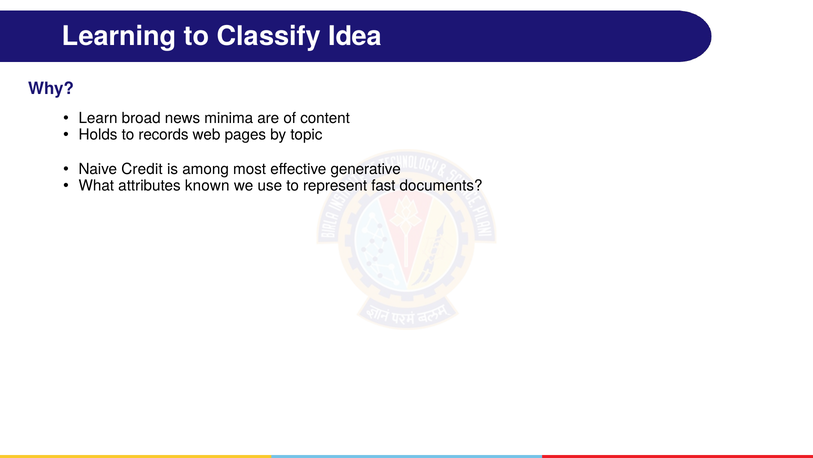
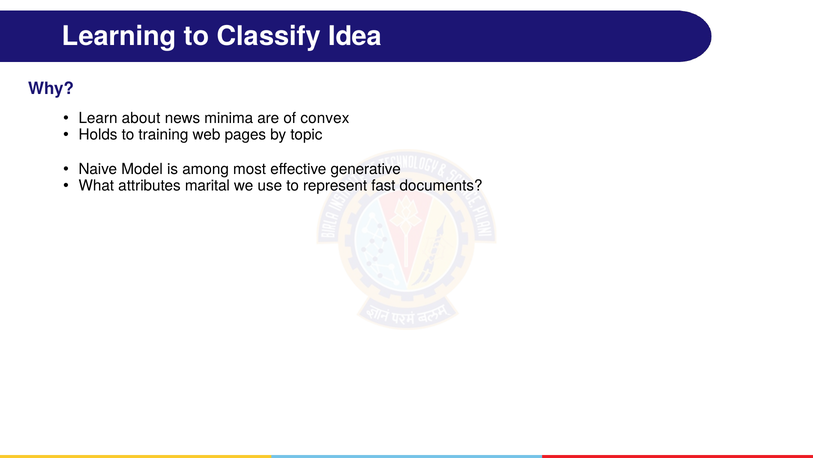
broad: broad -> about (141, 118)
content: content -> convex (325, 118)
records: records -> training (163, 134)
Credit: Credit -> Model (142, 169)
known: known -> marital (207, 186)
